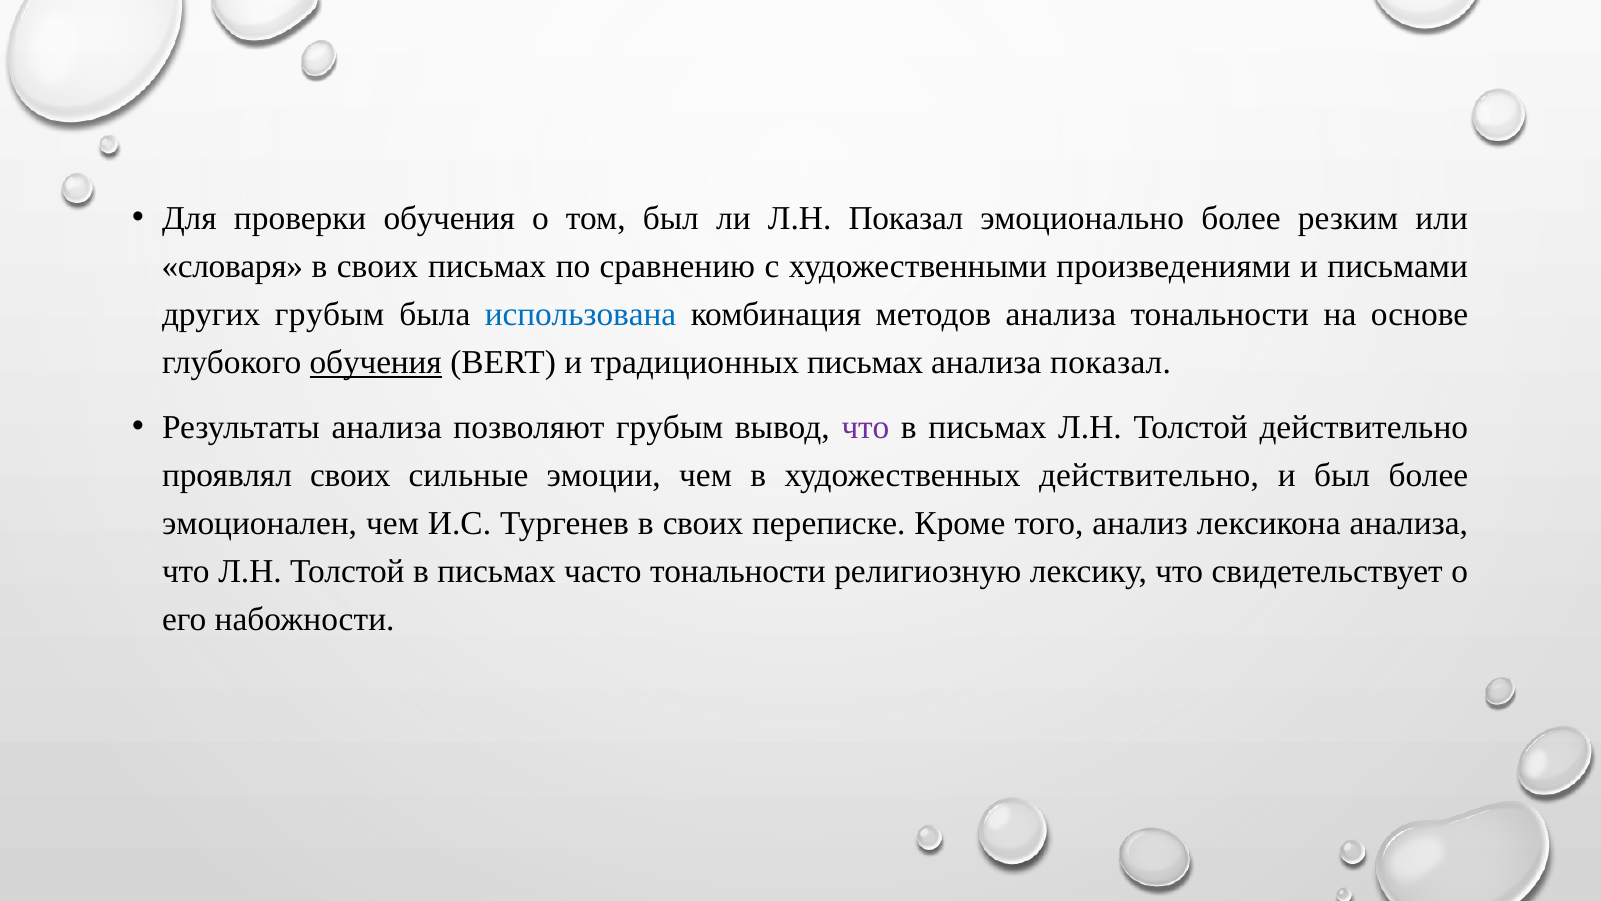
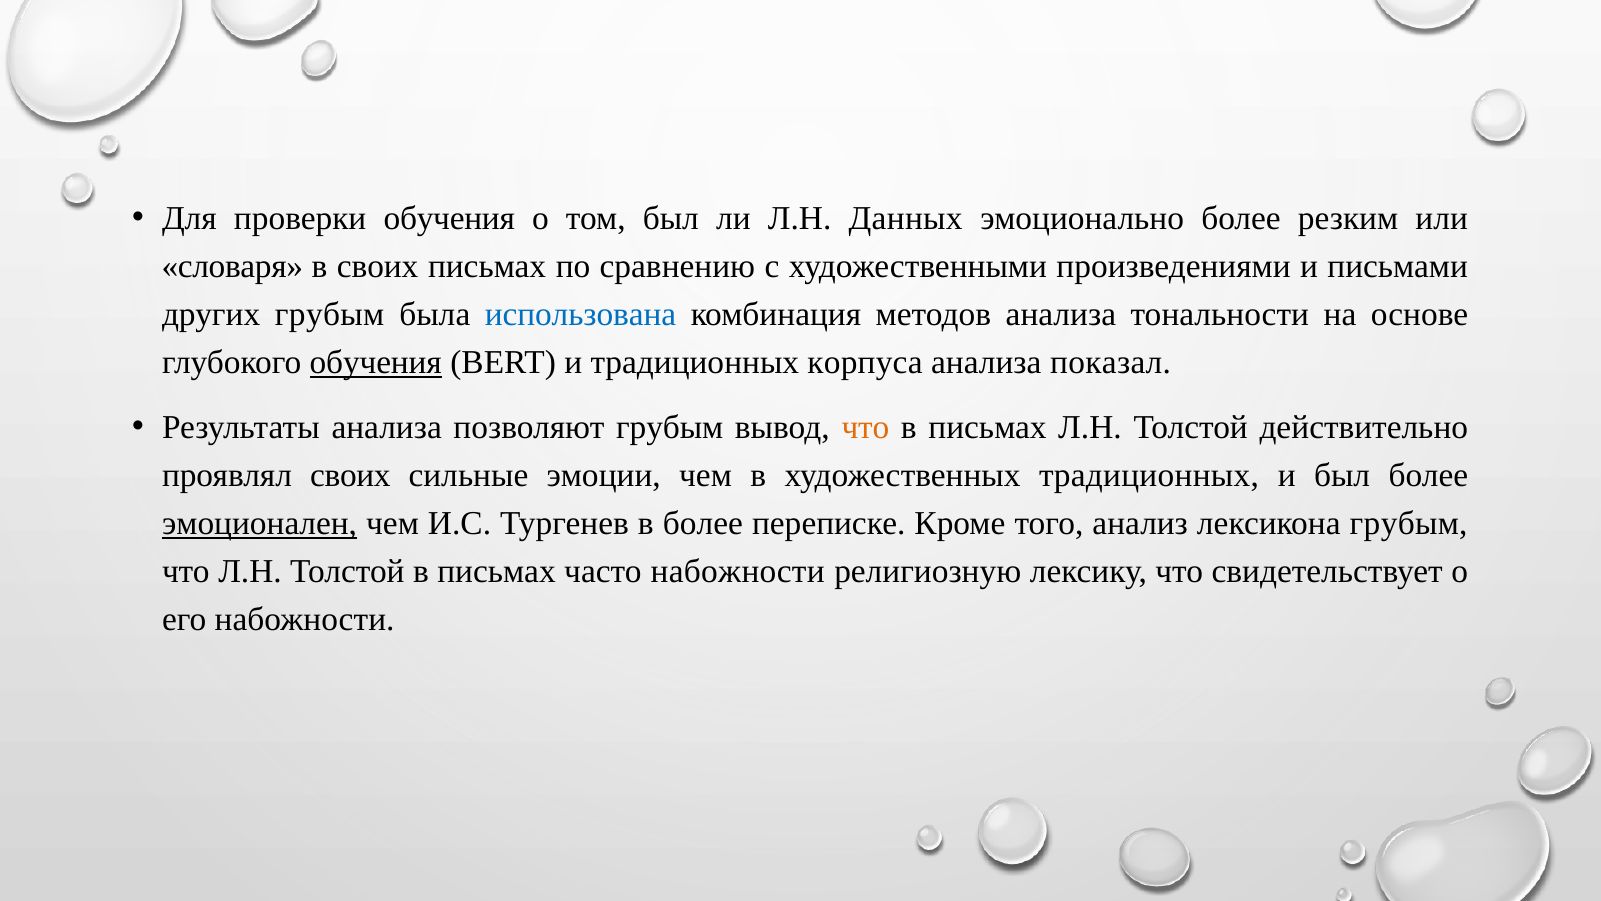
Л.Н Показал: Показал -> Данных (906, 218)
традиционных письмах: письмах -> корпуса (865, 362)
что colour: purple -> orange (865, 427)
художественных действительно: действительно -> традиционных (1149, 475)
эмоционален underline: none -> present (260, 523)
Тургенев в своих: своих -> более (703, 523)
лексикона анализа: анализа -> грубым (1409, 523)
часто тональности: тональности -> набожности (738, 571)
